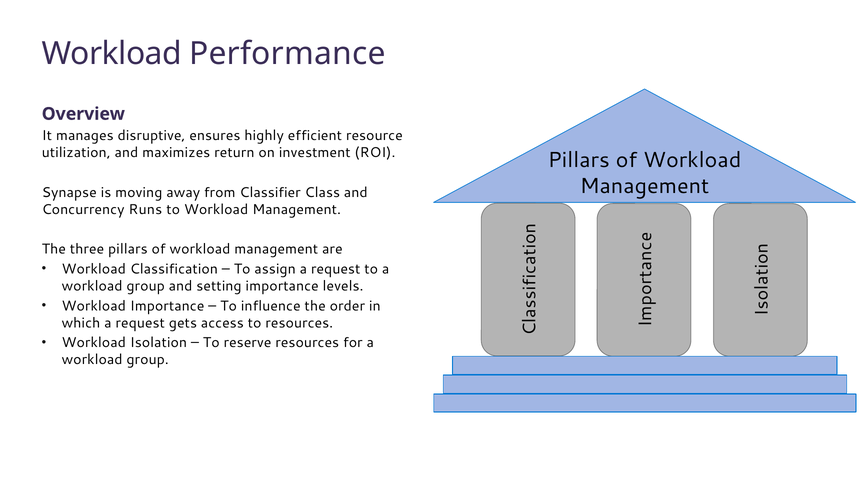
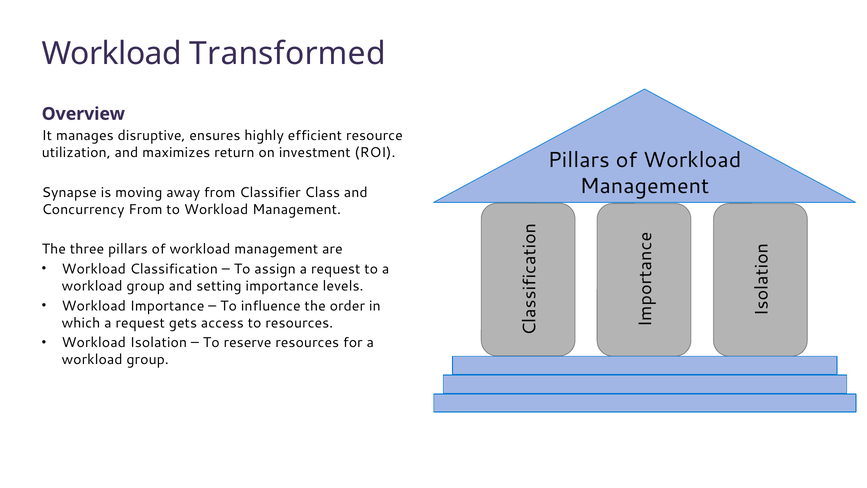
Performance: Performance -> Transformed (287, 54)
Concurrency Runs: Runs -> From (145, 209)
